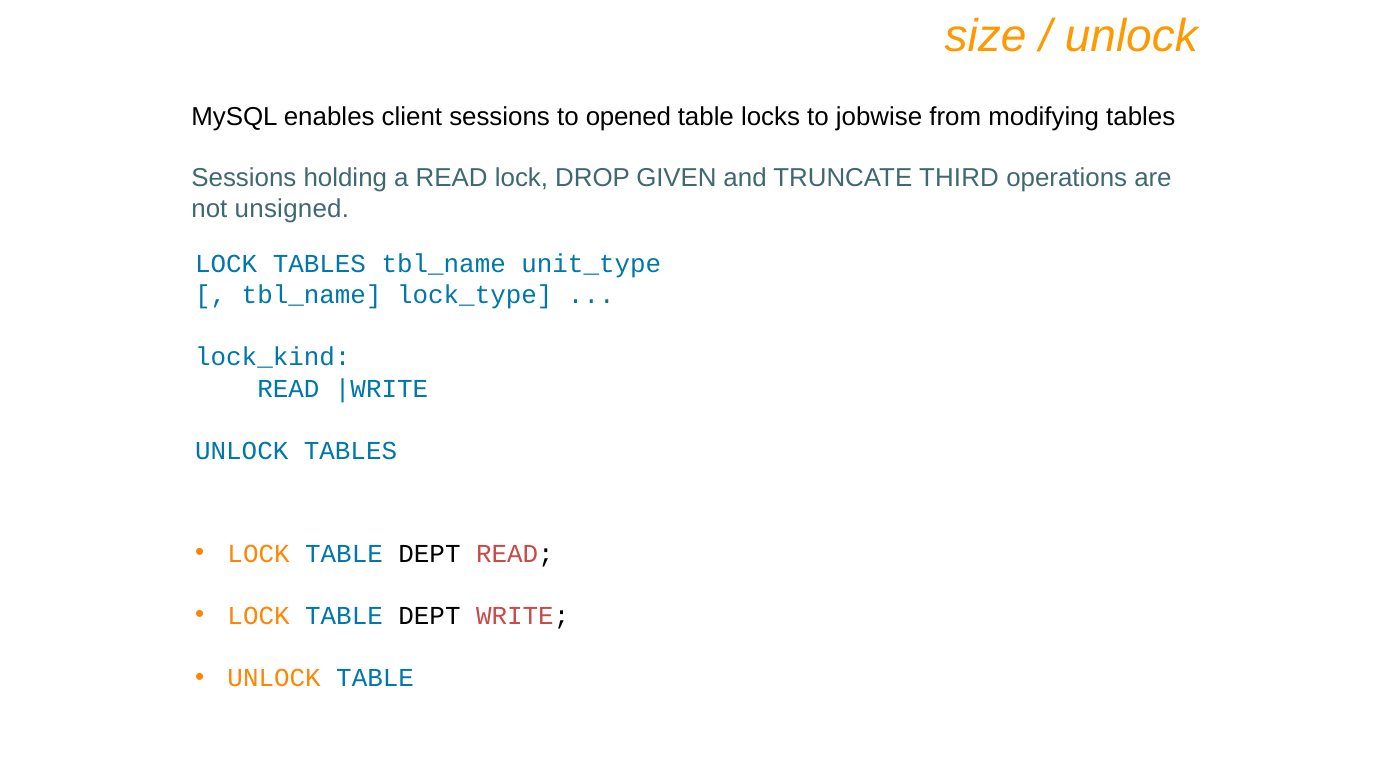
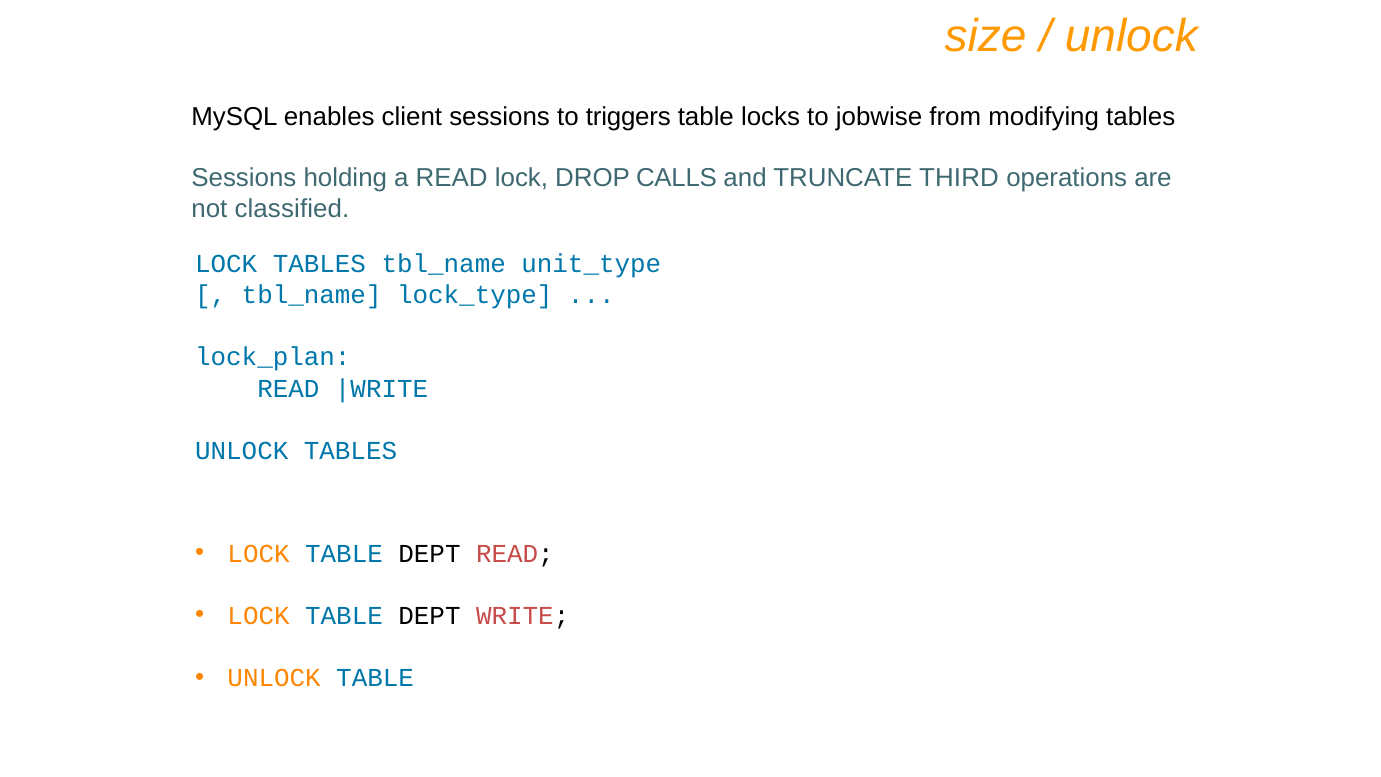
opened: opened -> triggers (628, 117)
GIVEN: GIVEN -> CALLS (676, 178)
unsigned: unsigned -> classified (292, 209)
lock_kind: lock_kind -> lock_plan (273, 357)
